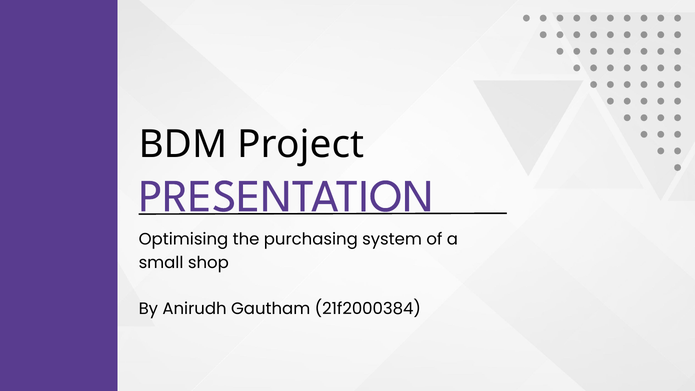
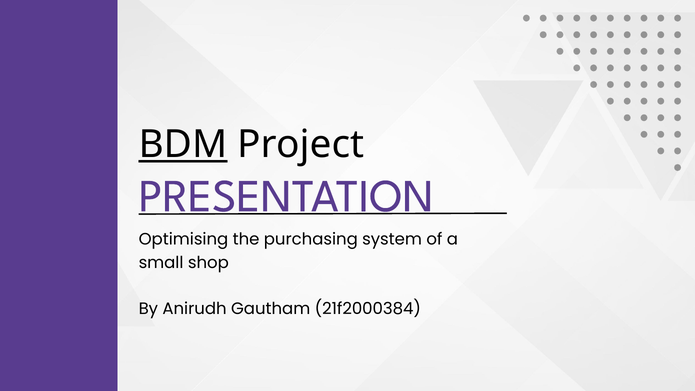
BDM underline: none -> present (183, 144)
